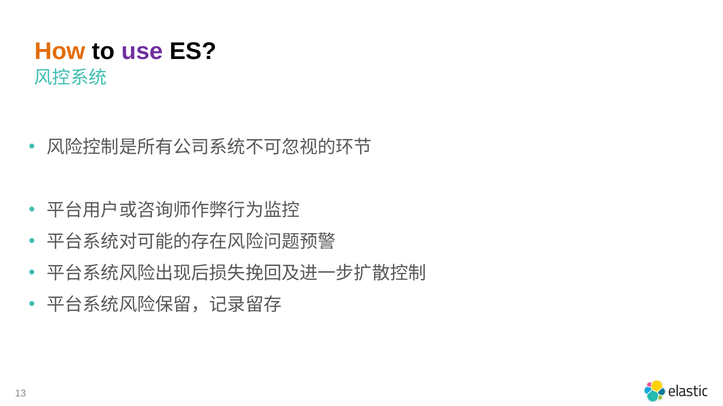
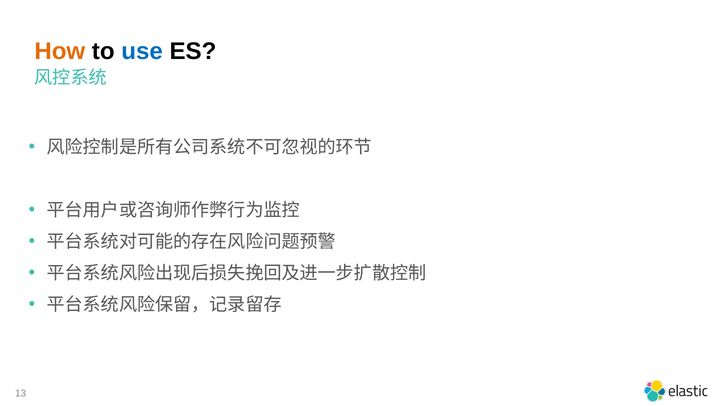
use colour: purple -> blue (142, 51)
